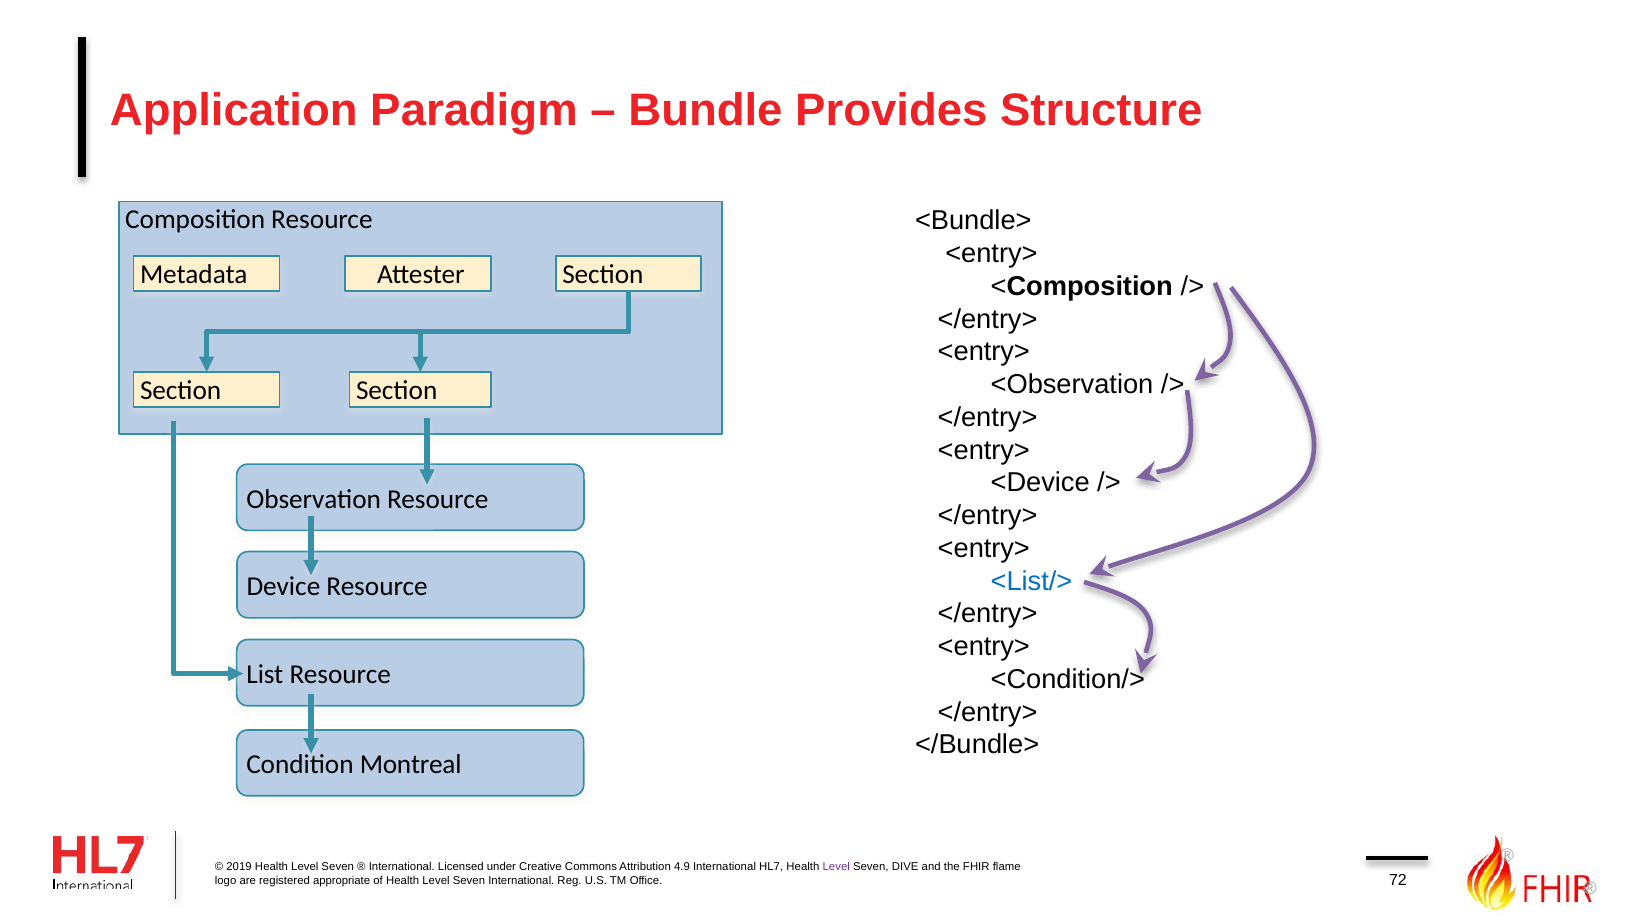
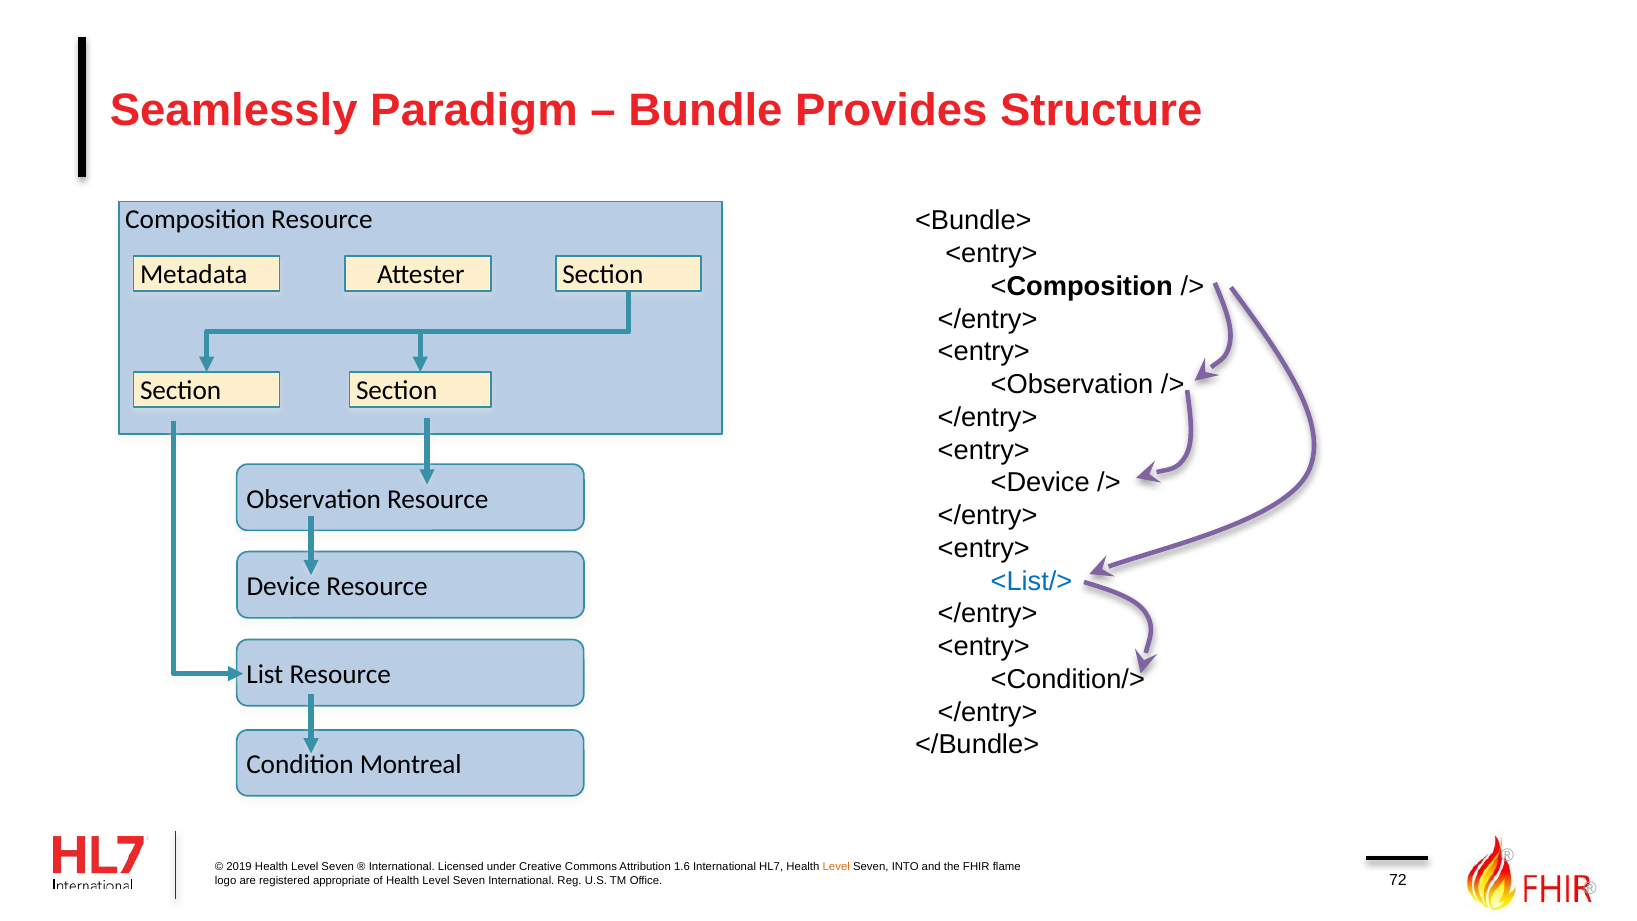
Application: Application -> Seamlessly (234, 110)
4.9: 4.9 -> 1.6 (682, 867)
Level colour: purple -> orange (836, 867)
DIVE: DIVE -> INTO (905, 867)
